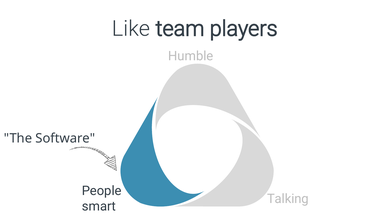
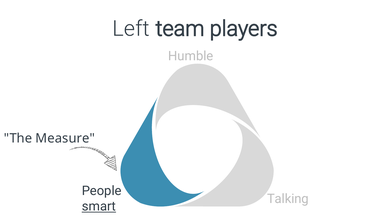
Like: Like -> Left (131, 29)
Software: Software -> Measure (65, 138)
smart underline: none -> present (99, 206)
